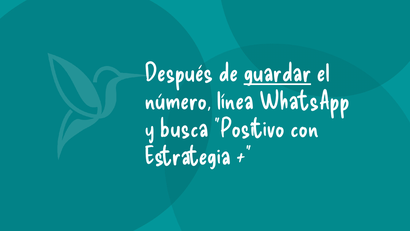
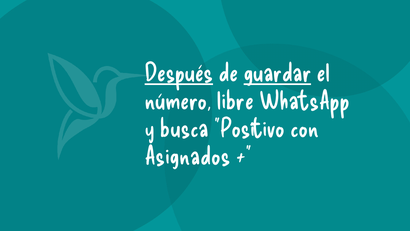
Después underline: none -> present (179, 73)
línea: línea -> libre (235, 101)
Estrategia: Estrategia -> Asignados (188, 156)
